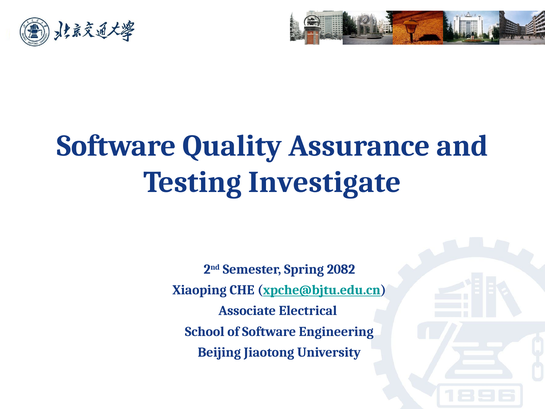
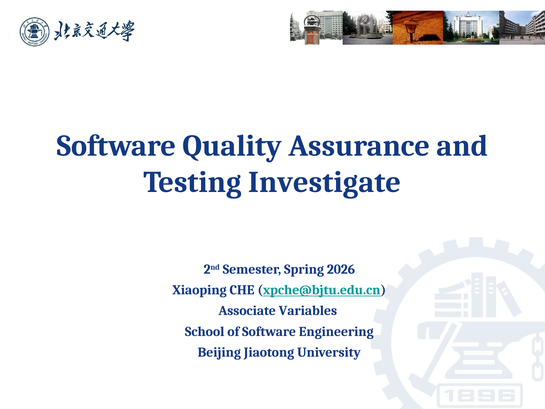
2082: 2082 -> 2026 (341, 269)
Electrical: Electrical -> Variables (308, 311)
